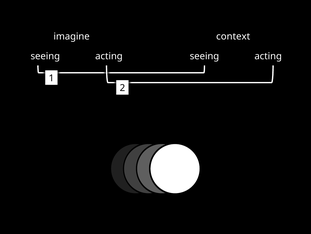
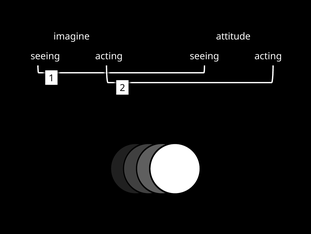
context: context -> attitude (233, 36)
